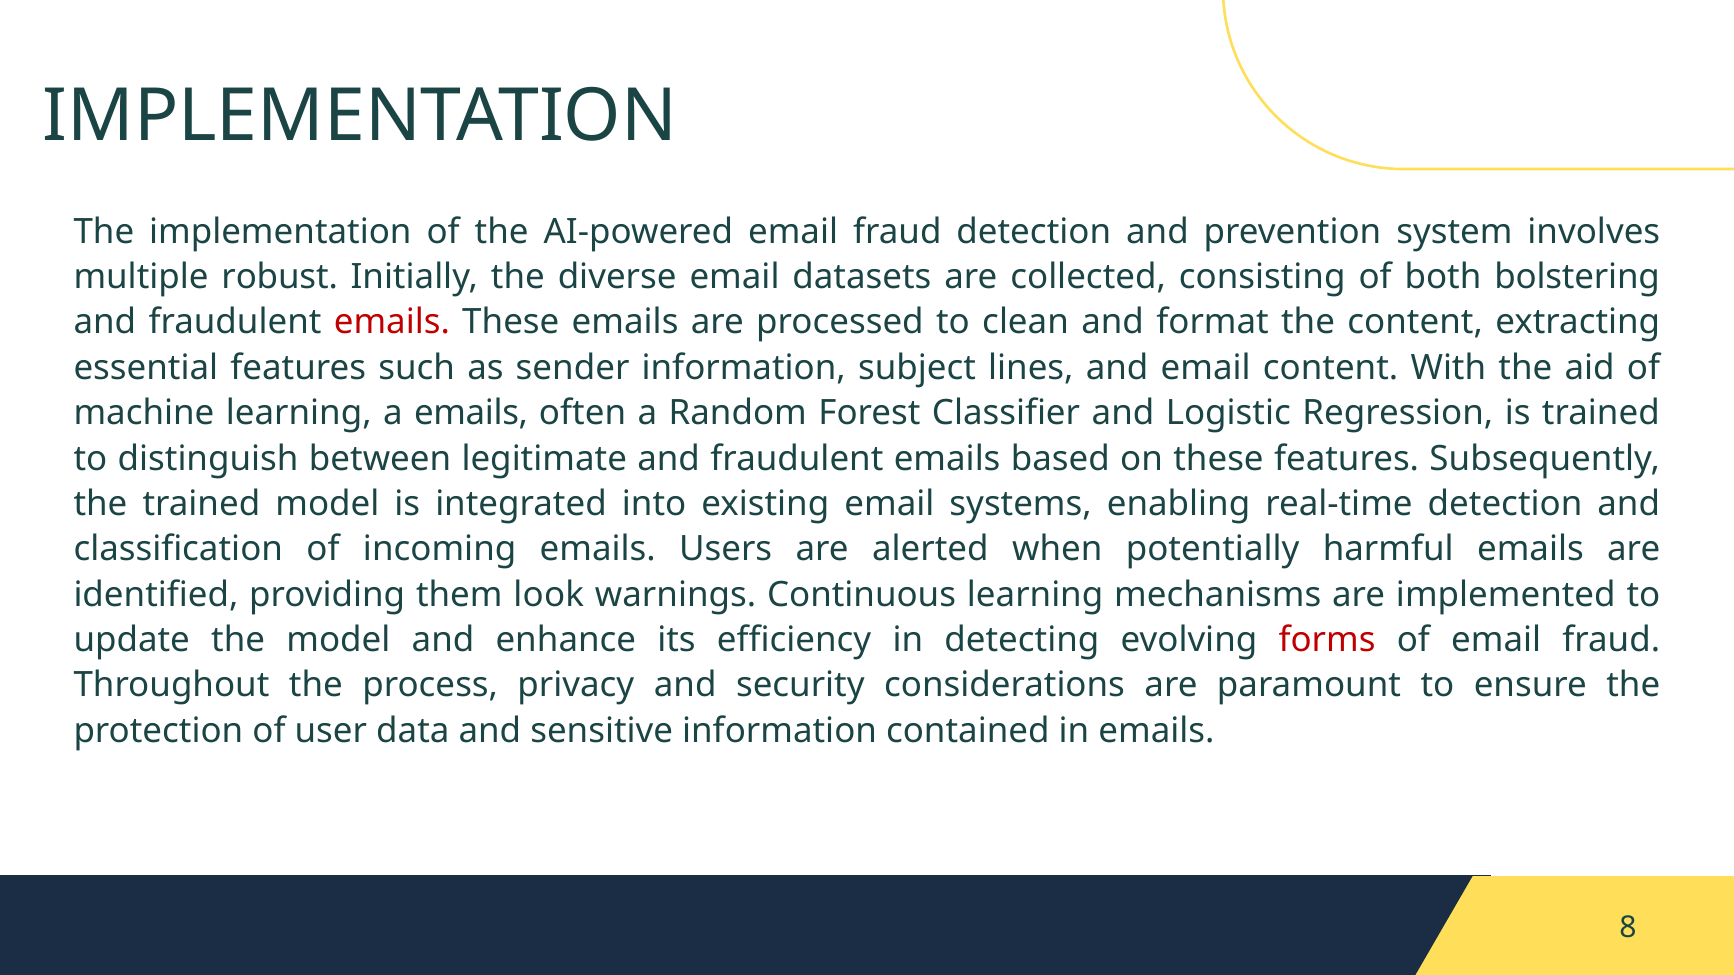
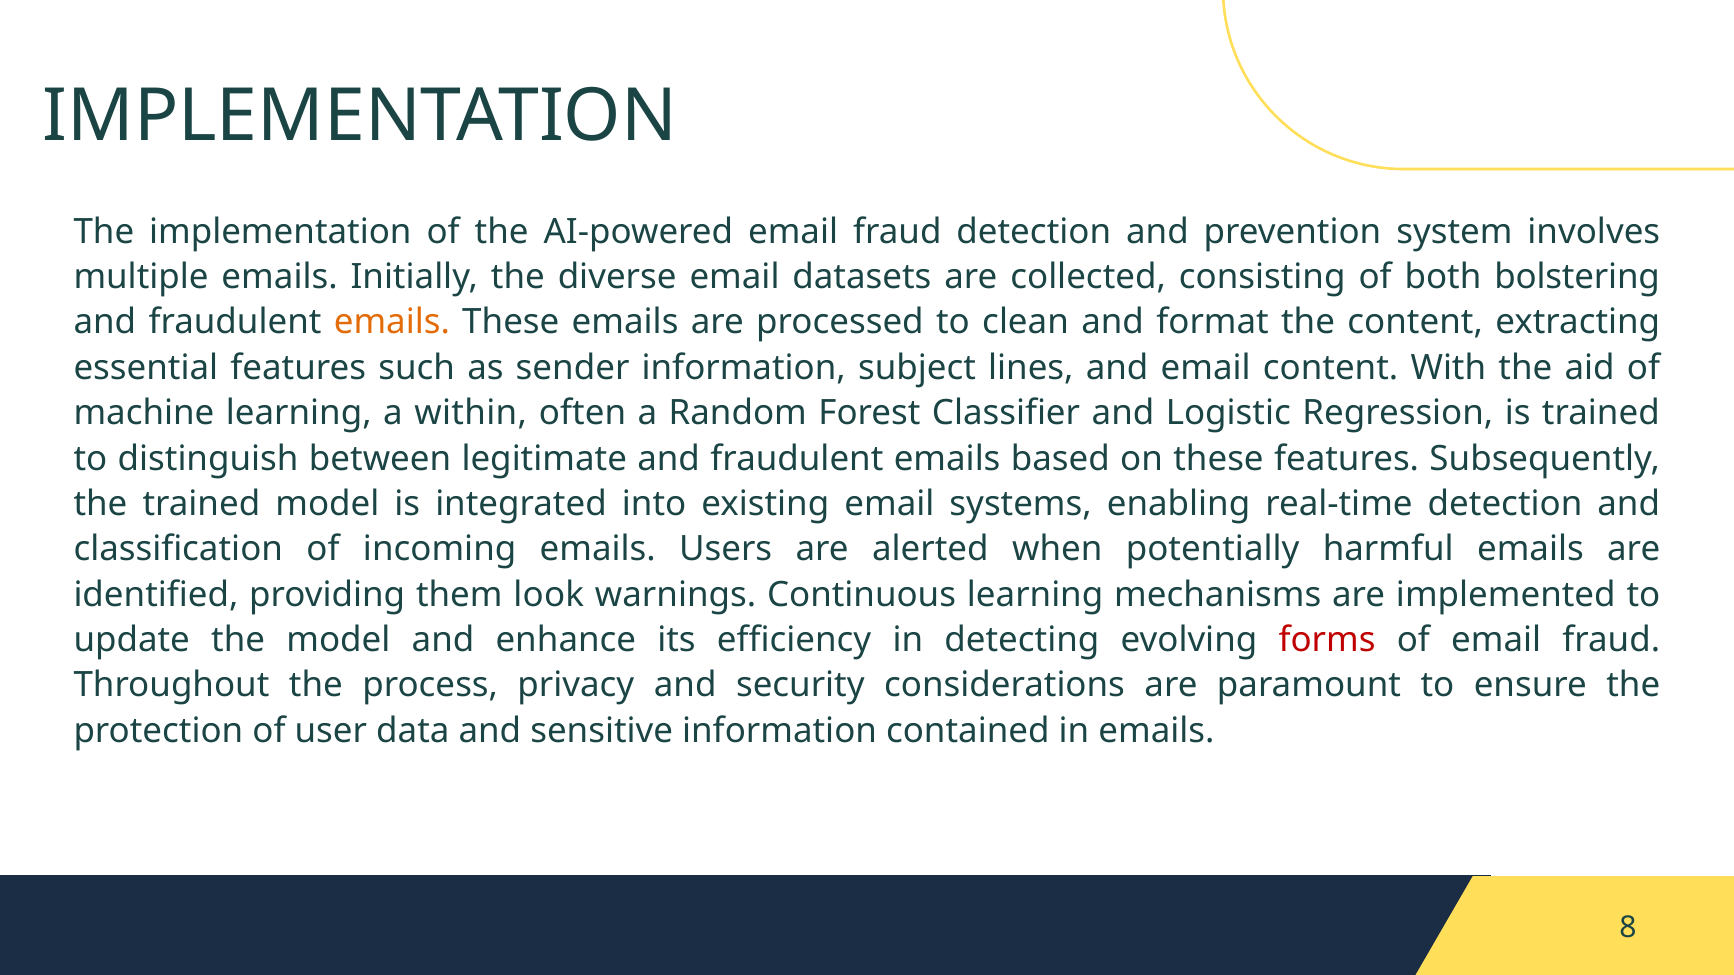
multiple robust: robust -> emails (280, 277)
emails colour: red -> orange (392, 323)
a emails: emails -> within (471, 413)
